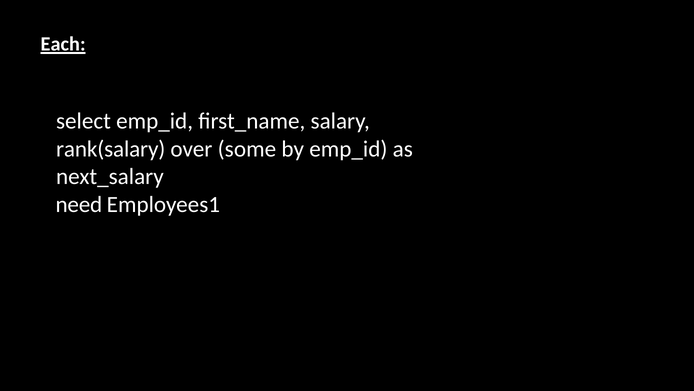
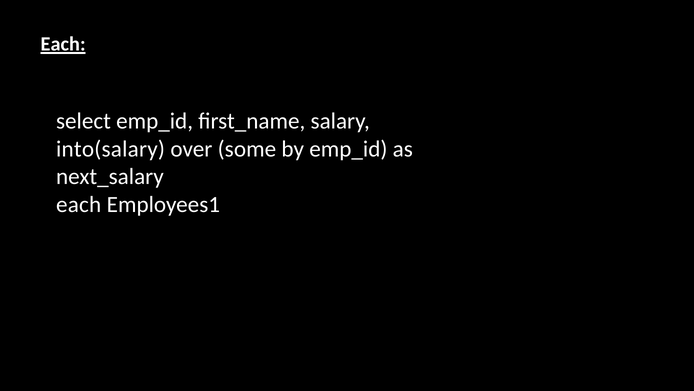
rank(salary: rank(salary -> into(salary (111, 149)
need: need -> each (79, 204)
